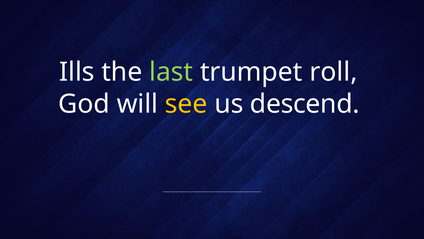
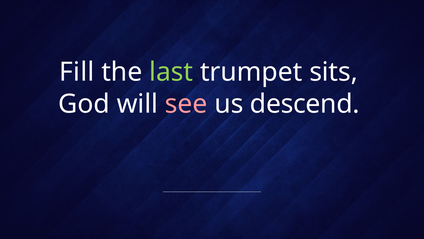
Ills: Ills -> Fill (77, 72)
roll: roll -> sits (334, 72)
see colour: yellow -> pink (186, 104)
